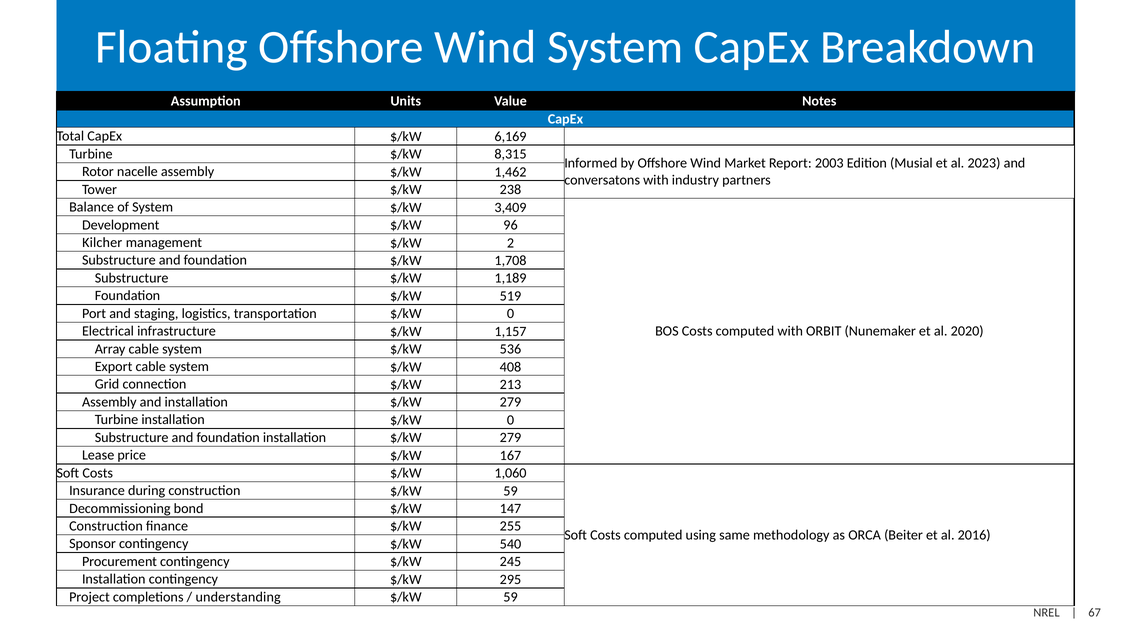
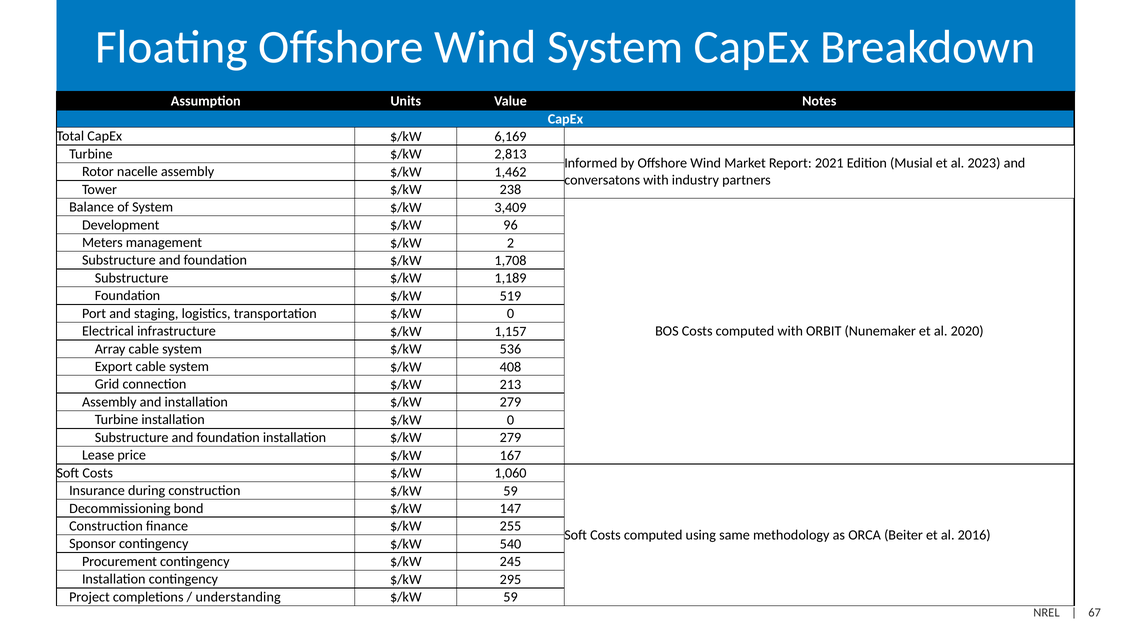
8,315: 8,315 -> 2,813 (511, 154)
2003: 2003 -> 2021 (829, 163)
Kilcher: Kilcher -> Meters (102, 243)
